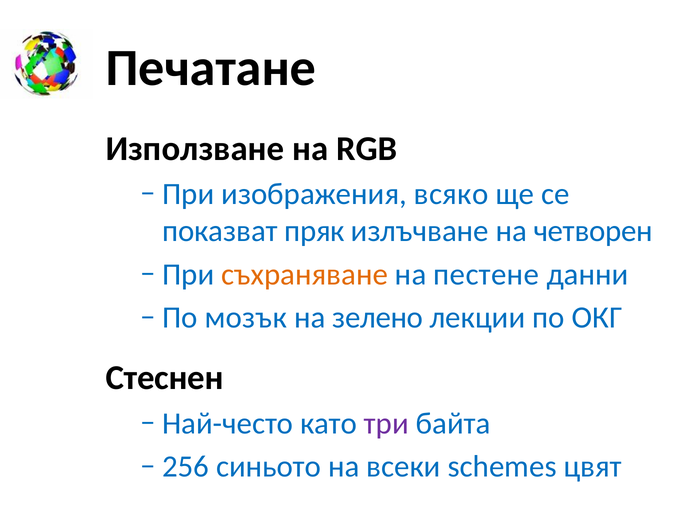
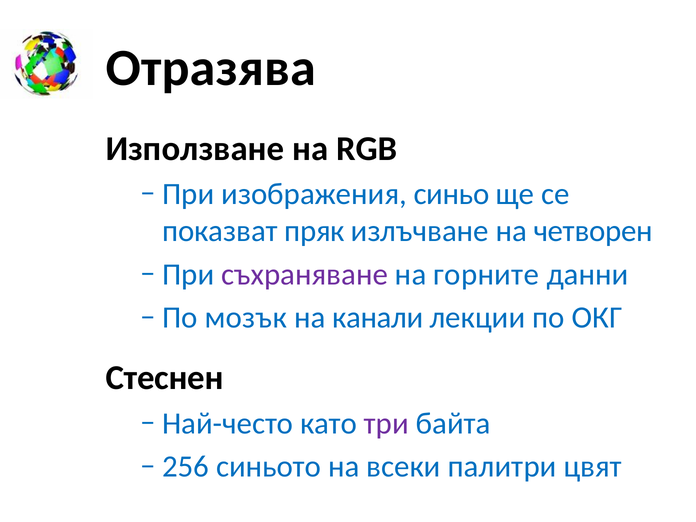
Печатане: Печатане -> Отразява (211, 68)
всяко: всяко -> синьо (452, 194)
съхраняване colour: orange -> purple (305, 274)
пестене: пестене -> горните (486, 274)
зелено: зелено -> канали (378, 318)
schemes: schemes -> палитри (502, 467)
